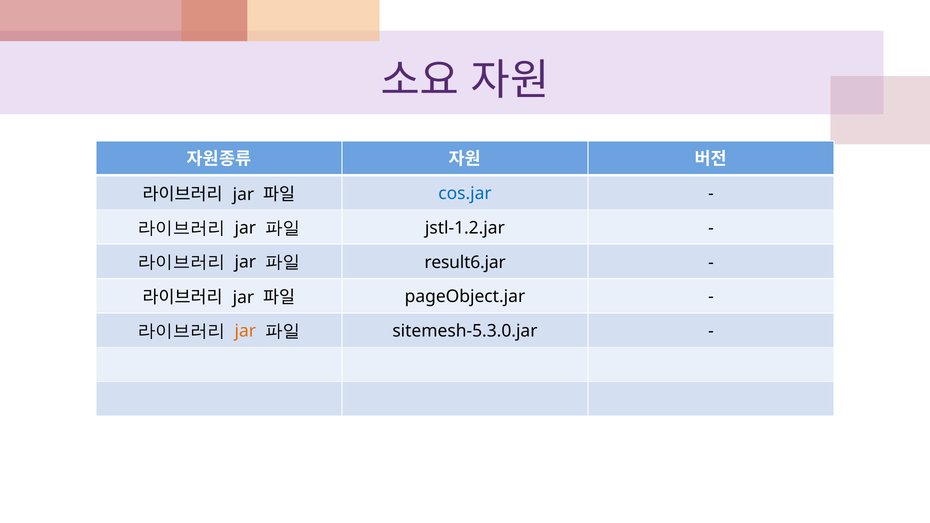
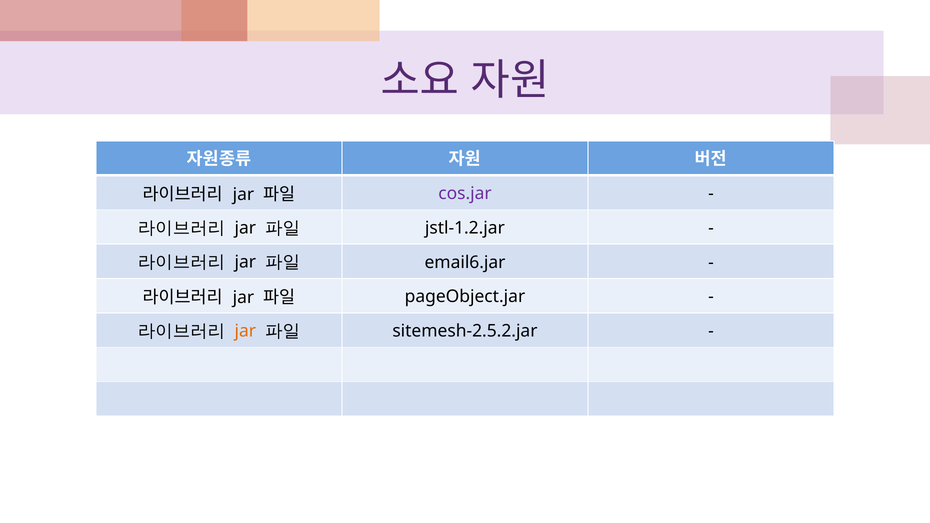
cos.jar colour: blue -> purple (465, 193)
result6.jar: result6.jar -> email6.jar (465, 262)
sitemesh-5.3.0.jar: sitemesh-5.3.0.jar -> sitemesh-2.5.2.jar (465, 331)
